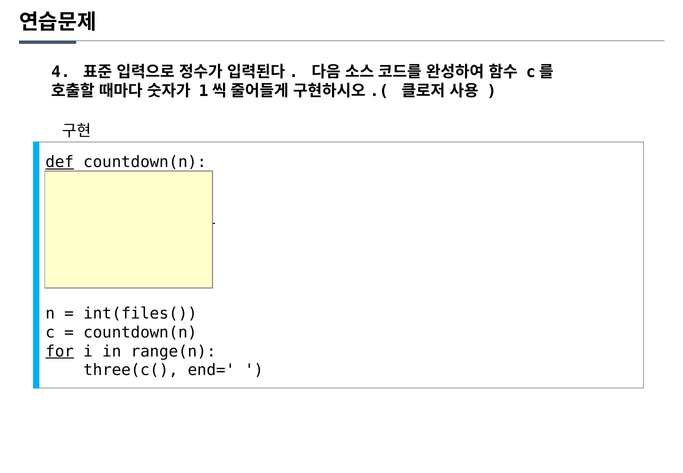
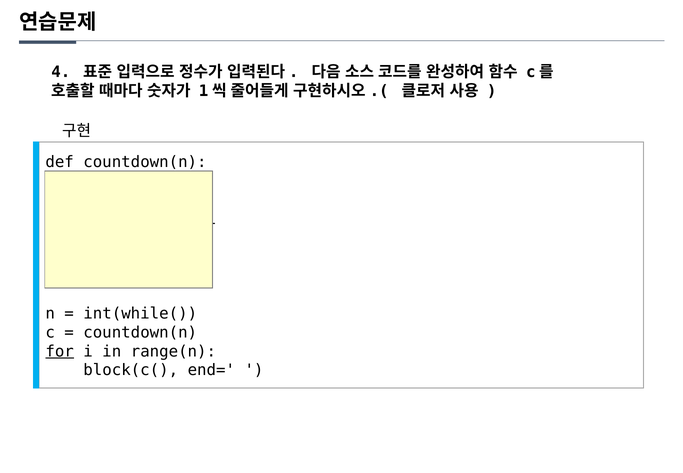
def underline: present -> none (60, 162)
int(files(: int(files( -> int(while( (140, 313)
three(c(: three(c( -> block(c( (131, 370)
